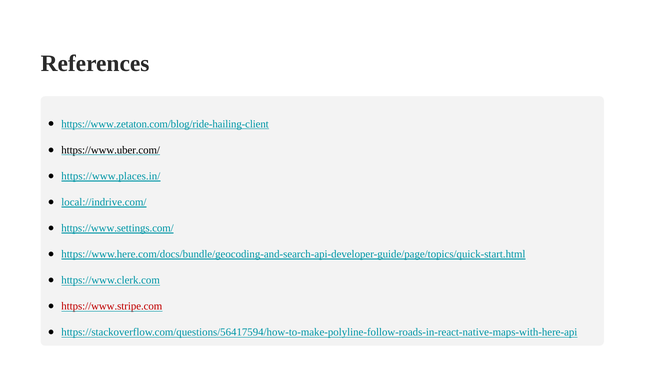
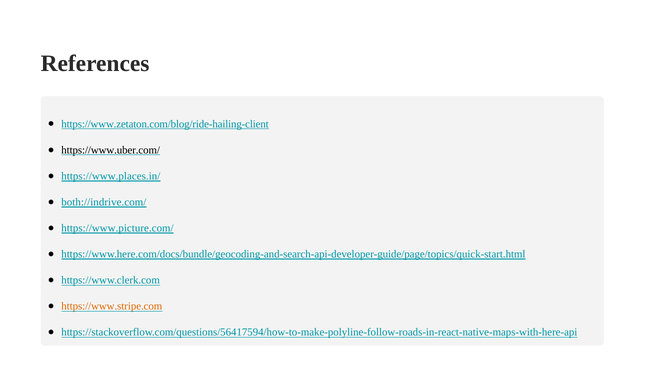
local://indrive.com/: local://indrive.com/ -> both://indrive.com/ (104, 202)
https://www.settings.com/: https://www.settings.com/ -> https://www.picture.com/ (117, 228)
https://www.stripe.com colour: red -> orange (112, 306)
